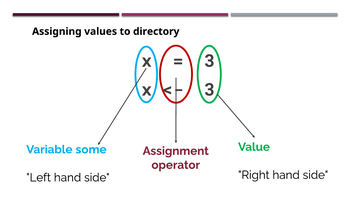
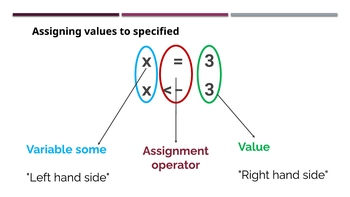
directory: directory -> specified (156, 31)
